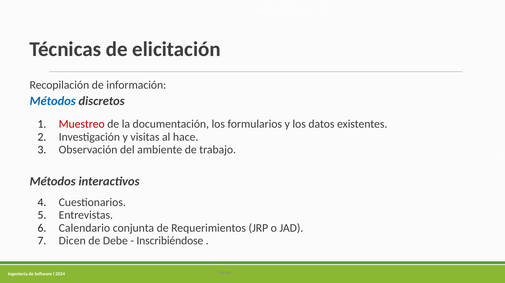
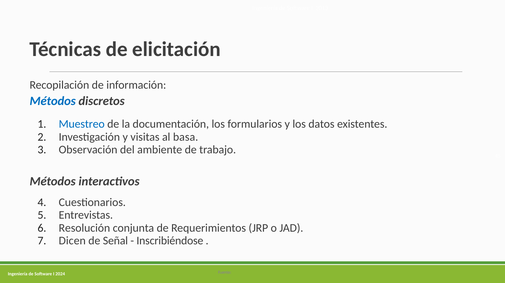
Muestreo colour: red -> blue (82, 124)
hace: hace -> basa (186, 137)
Calendario: Calendario -> Resolución (84, 228)
Debe: Debe -> Señal (115, 241)
